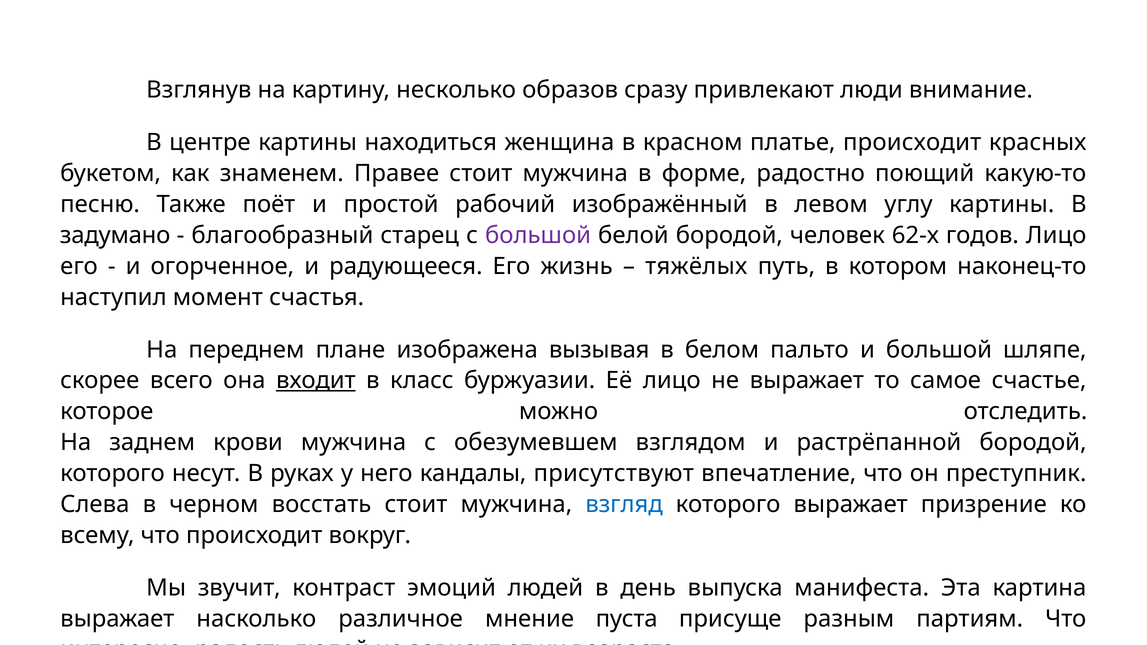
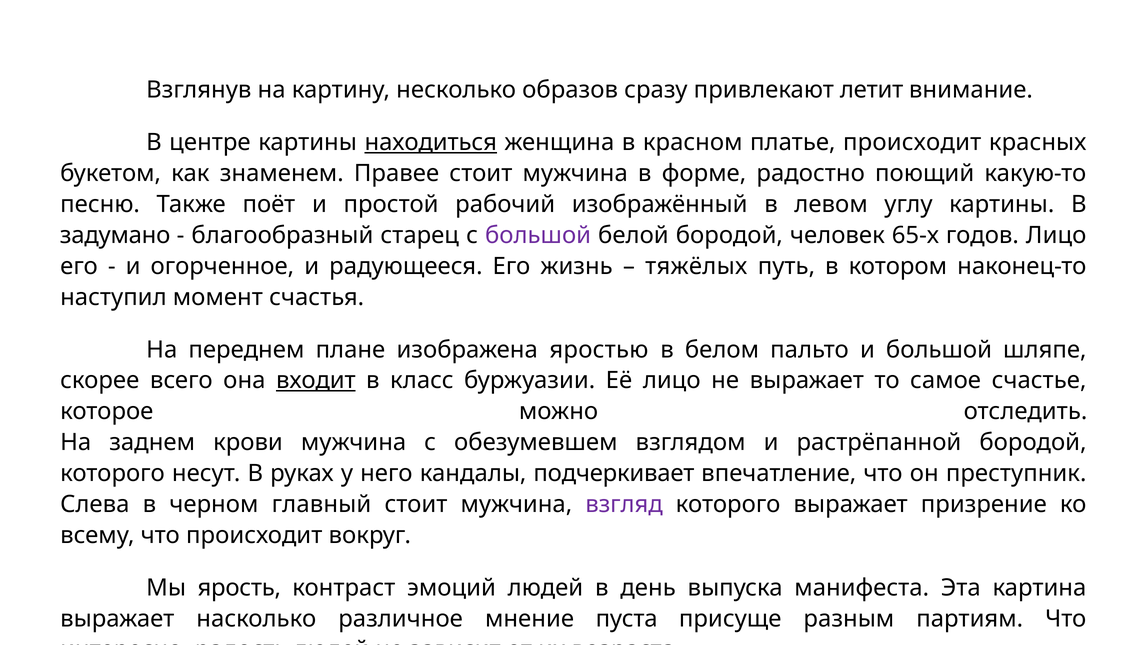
люди: люди -> летит (872, 90)
находиться underline: none -> present (431, 143)
62-х: 62-х -> 65-х (915, 235)
вызывая: вызывая -> яростью (599, 350)
присутствуют: присутствуют -> подчеркивает (614, 474)
восстать: восстать -> главный (321, 505)
взгляд colour: blue -> purple (624, 505)
звучит: звучит -> ярость (239, 588)
